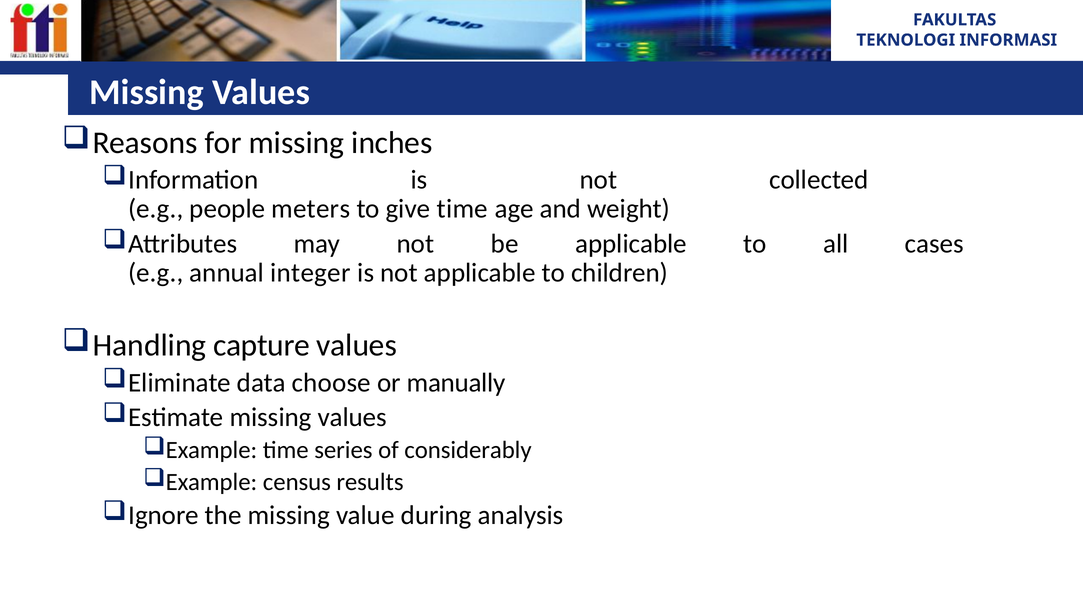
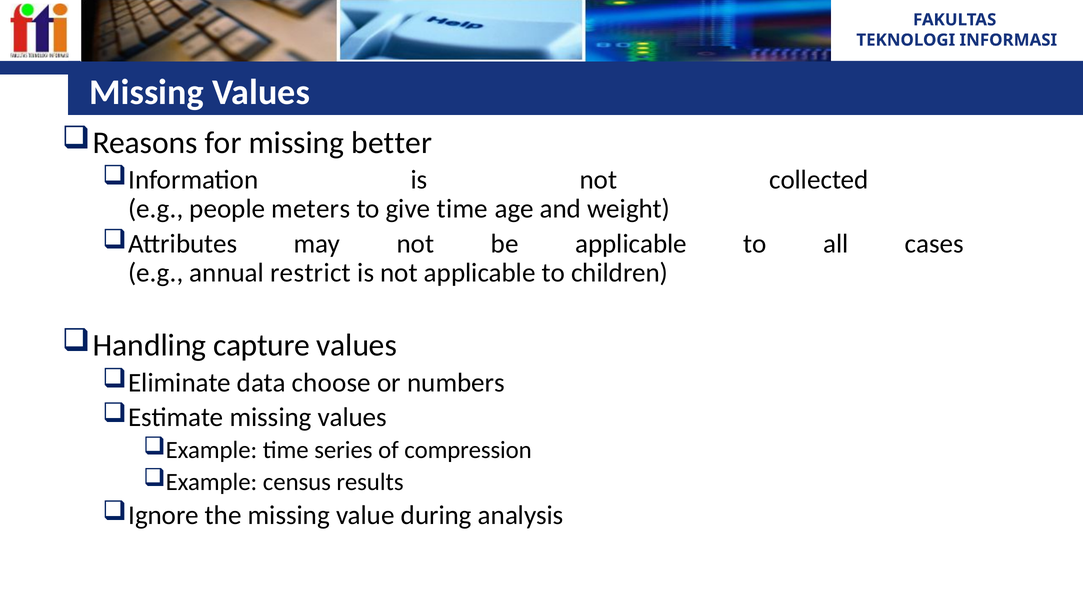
inches: inches -> better (392, 143)
integer: integer -> restrict (311, 273)
manually: manually -> numbers (456, 383)
considerably: considerably -> compression (468, 450)
